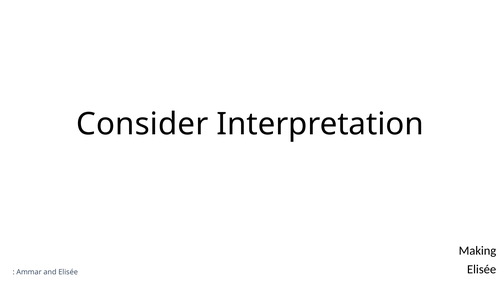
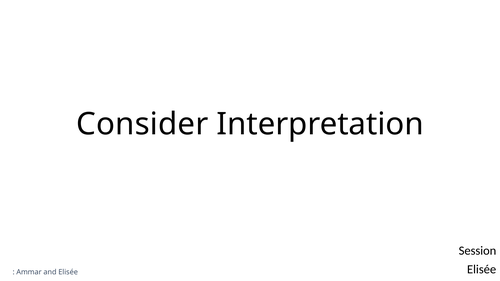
Making: Making -> Session (477, 251)
